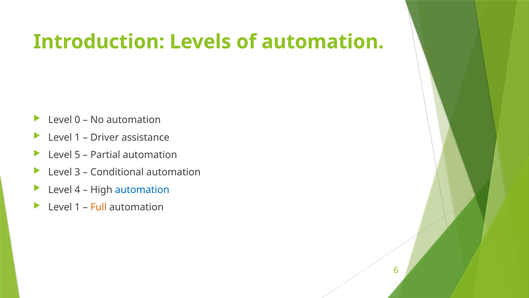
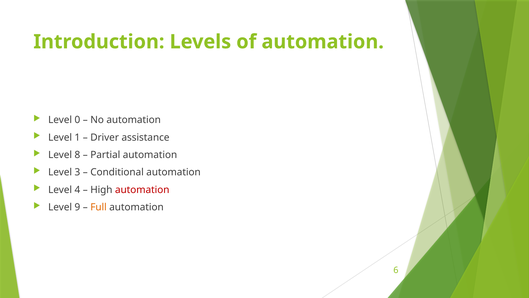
5: 5 -> 8 (77, 155)
automation colour: blue -> red (142, 189)
1: 1 -> 9 (77, 207)
